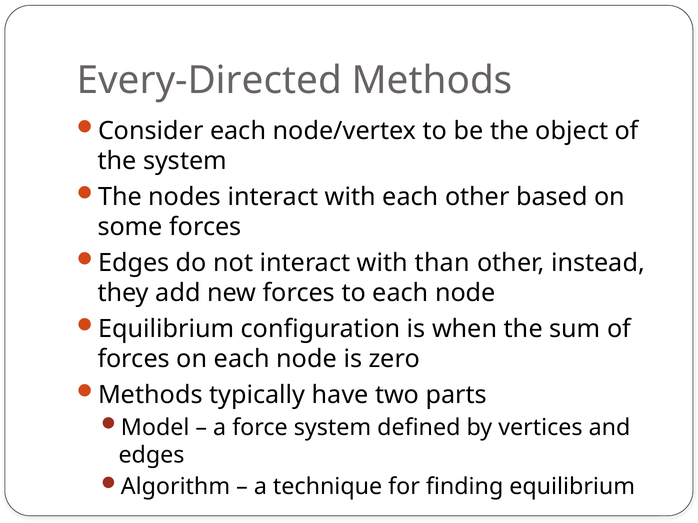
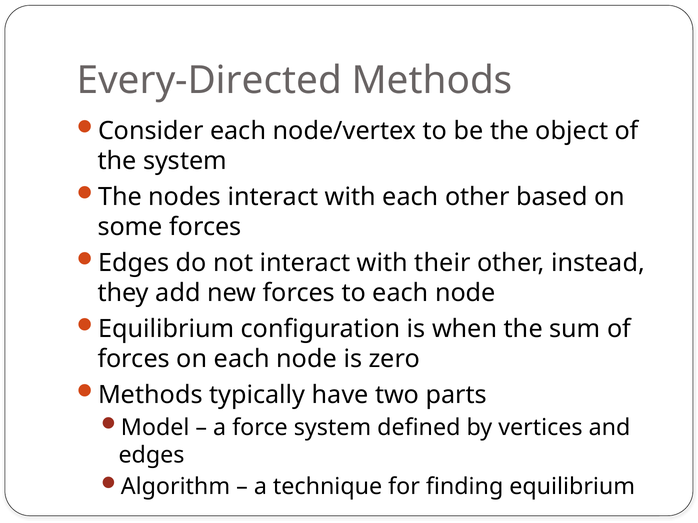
than: than -> their (442, 263)
